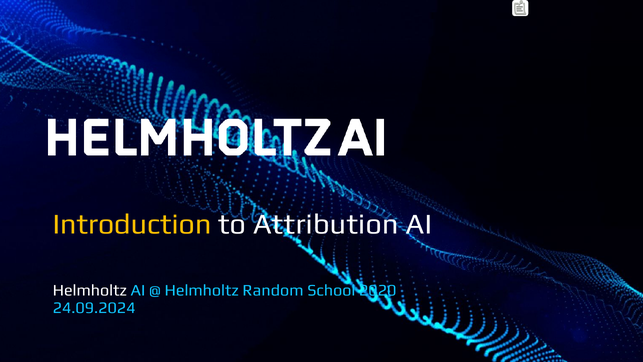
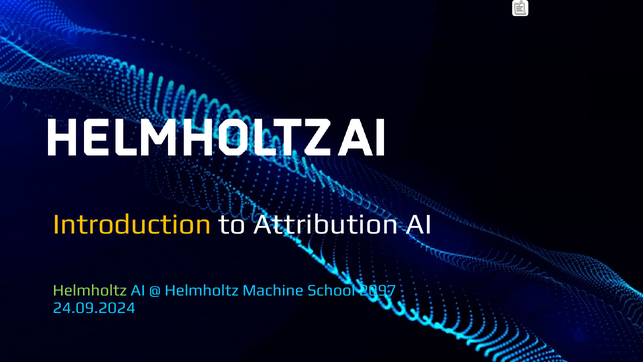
Helmholtz colour: white -> light green (90, 290)
Random: Random -> Machine (273, 290)
2020: 2020 -> 2097 (378, 290)
